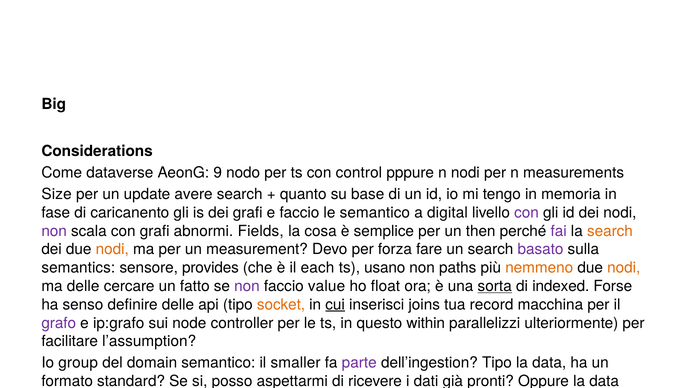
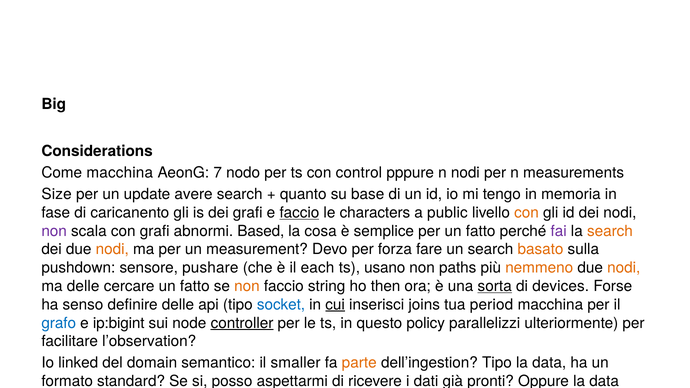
Come dataverse: dataverse -> macchina (120, 173)
9: 9 -> 7 (218, 173)
faccio underline: none -> present (299, 213)
le semantico: semantico -> characters (375, 213)
digital: digital -> public (447, 213)
con colour: purple -> orange (526, 213)
Fields: Fields -> Based (261, 231)
per un then: then -> fatto (481, 231)
basato colour: purple -> orange (541, 250)
semantics: semantics -> pushdown (78, 268)
sensore provides: provides -> pushare (210, 268)
non colour: purple -> orange (247, 286)
value: value -> string (327, 286)
float: float -> then (386, 286)
indexed: indexed -> devices (561, 286)
socket colour: orange -> blue (281, 305)
record: record -> period (492, 305)
grafo colour: purple -> blue (59, 323)
ip:grafo: ip:grafo -> ip:bigint (119, 323)
controller underline: none -> present (242, 323)
within: within -> policy (426, 323)
l’assumption: l’assumption -> l’observation (149, 341)
group: group -> linked (78, 363)
parte colour: purple -> orange (359, 363)
